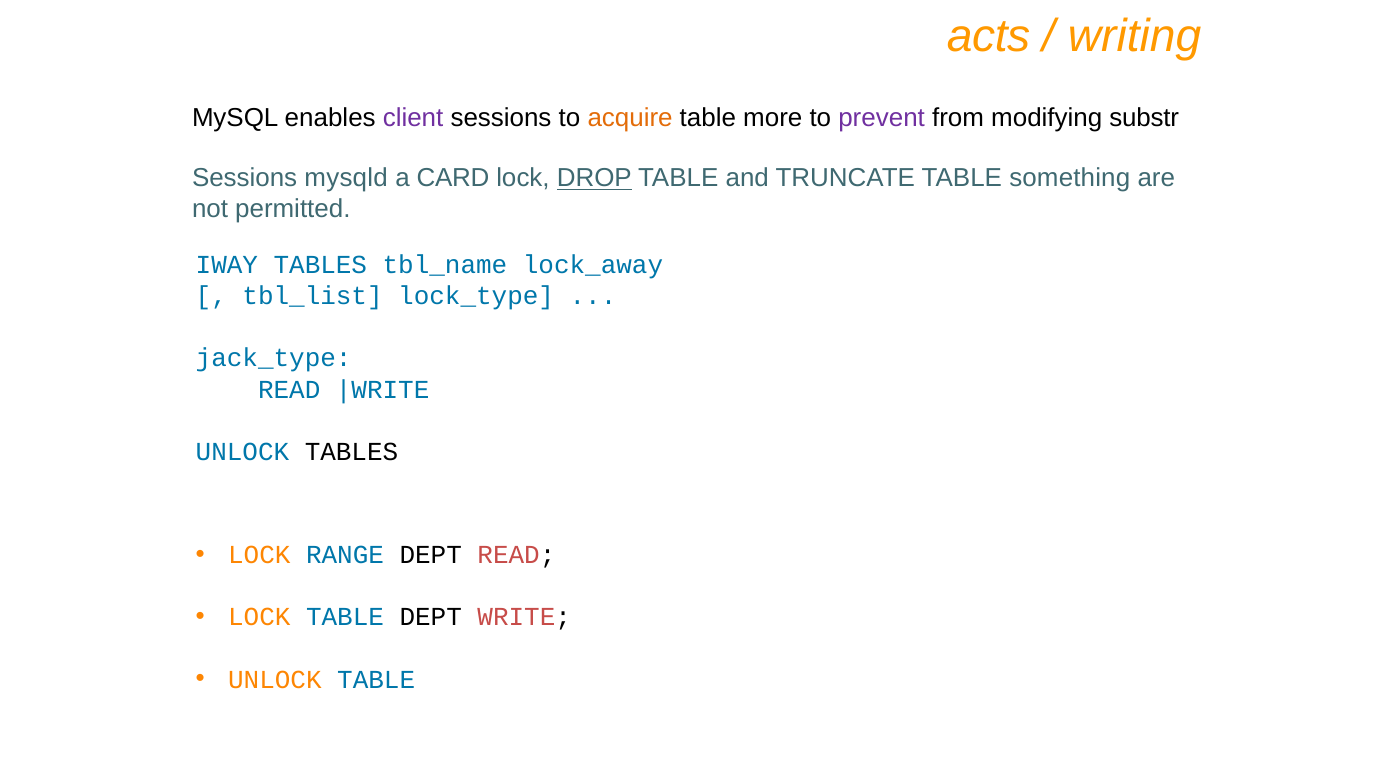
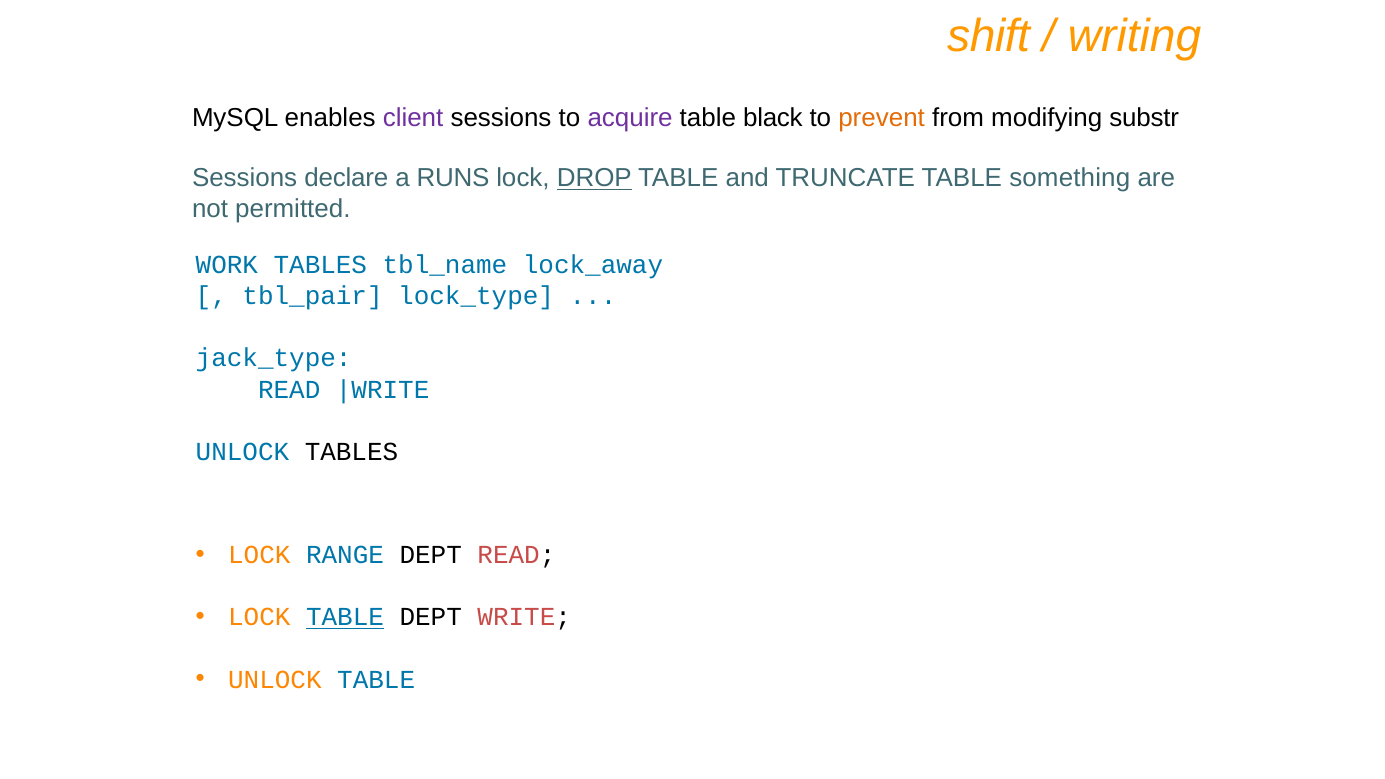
acts: acts -> shift (989, 36)
acquire colour: orange -> purple (630, 118)
more: more -> black (773, 118)
prevent colour: purple -> orange (882, 118)
mysqld: mysqld -> declare (346, 178)
CARD: CARD -> RUNS (453, 178)
IWAY: IWAY -> WORK (227, 265)
tbl_list: tbl_list -> tbl_pair (313, 296)
TABLE underline: none -> present (345, 617)
